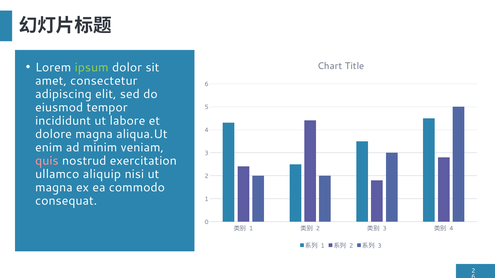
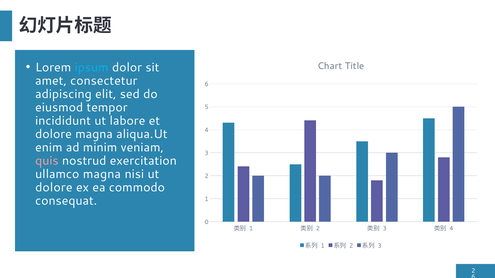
ipsum colour: light green -> light blue (92, 67)
ullamco aliquip: aliquip -> magna (102, 174)
magna: magna -> dolore (54, 188)
